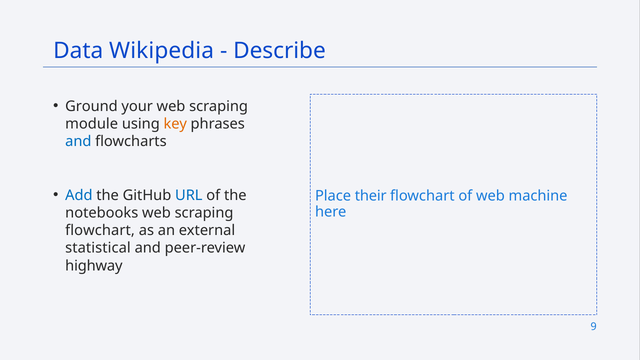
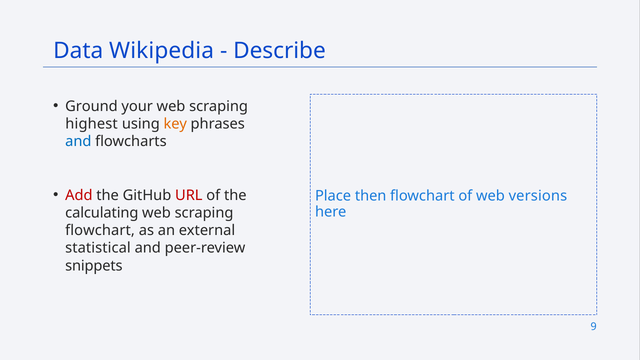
module: module -> highest (92, 124)
Add colour: blue -> red (79, 195)
URL colour: blue -> red (189, 195)
their: their -> then (371, 196)
machine: machine -> versions (538, 196)
notebooks: notebooks -> calculating (102, 213)
highway: highway -> snippets (94, 266)
